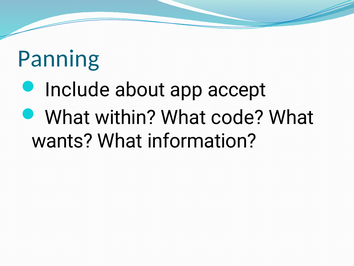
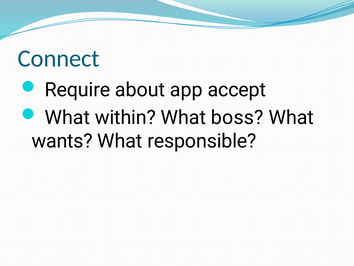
Panning: Panning -> Connect (59, 58)
Include: Include -> Require (77, 90)
code: code -> boss (237, 117)
information: information -> responsible (202, 141)
